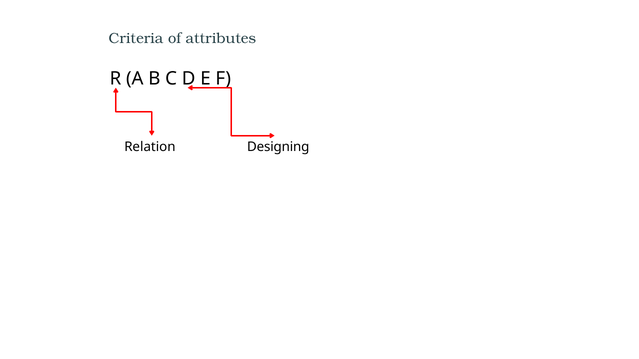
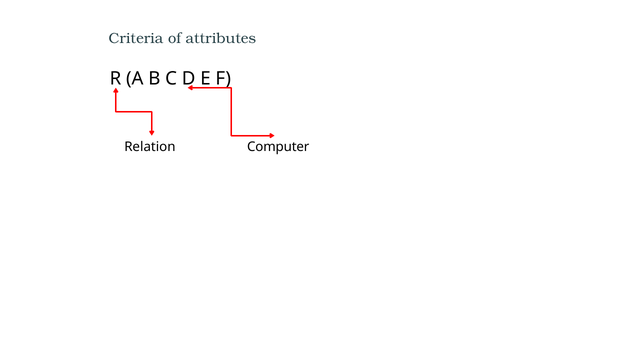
Designing: Designing -> Computer (278, 147)
